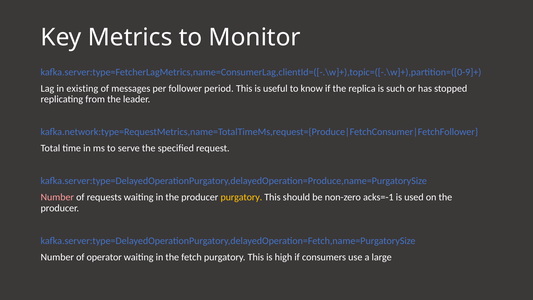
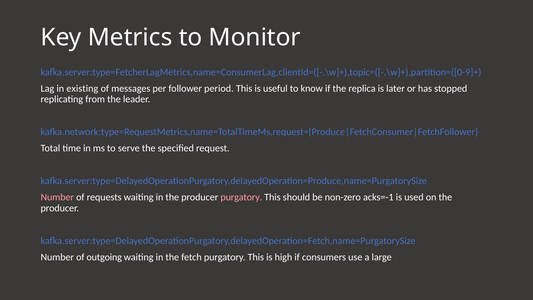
such: such -> later (396, 88)
purgatory colour: yellow -> pink (241, 197)
operator: operator -> outgoing (104, 257)
